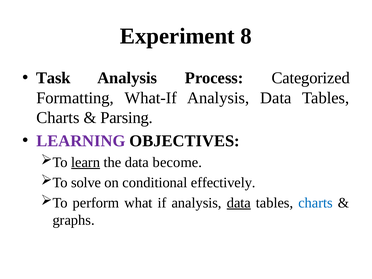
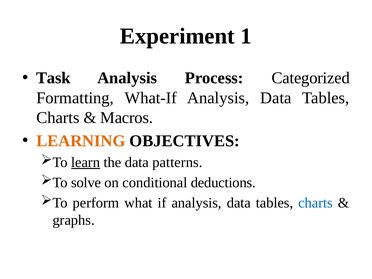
8: 8 -> 1 (246, 36)
Parsing: Parsing -> Macros (127, 118)
LEARNING colour: purple -> orange (81, 141)
become: become -> patterns (177, 162)
effectively: effectively -> deductions (223, 183)
data underline: present -> none (239, 203)
